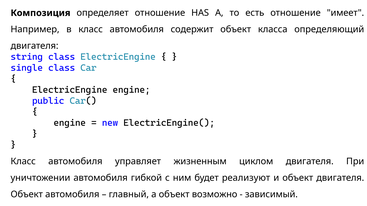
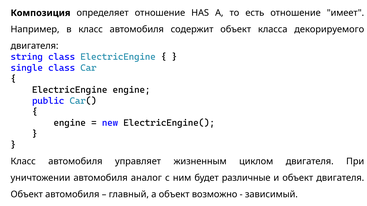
определяющий: определяющий -> декорируемого (329, 30)
гибкой: гибкой -> аналог (146, 178)
реализуют: реализуют -> различные (246, 178)
